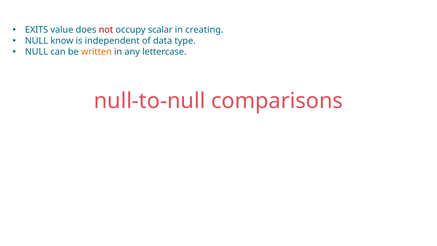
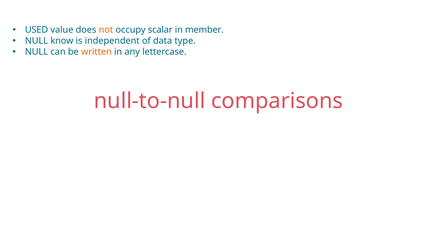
EXITS: EXITS -> USED (37, 30)
not colour: red -> orange (106, 30)
creating: creating -> member (204, 30)
